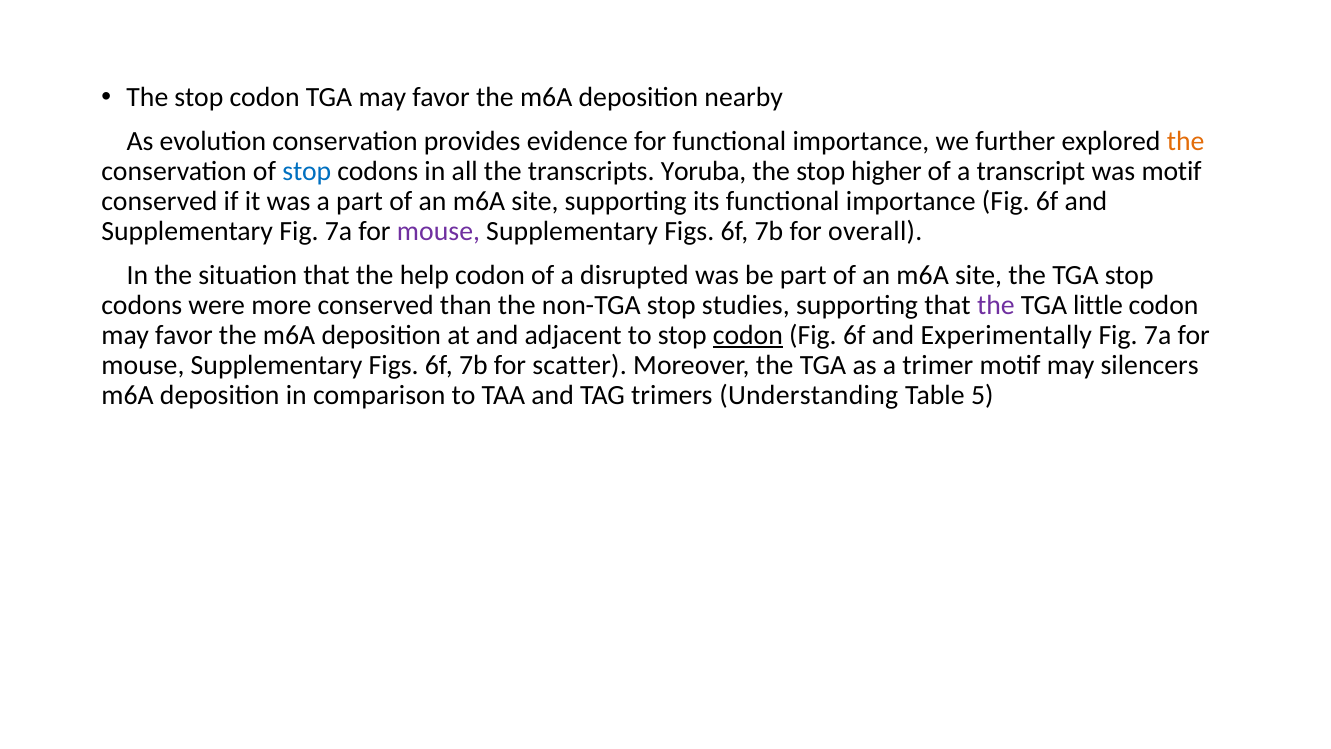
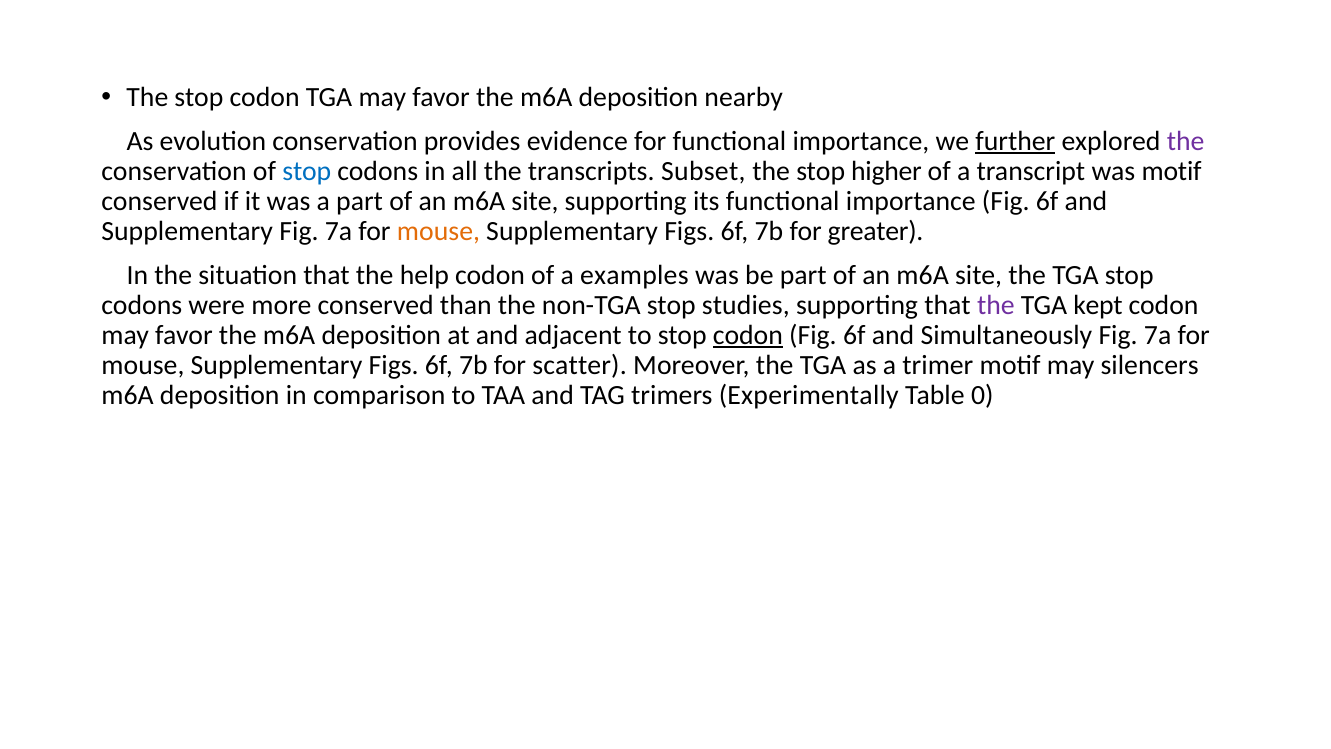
further underline: none -> present (1015, 141)
the colour: orange -> purple (1186, 141)
Yoruba: Yoruba -> Subset (703, 171)
mouse colour: purple -> orange (438, 231)
overall: overall -> greater (876, 231)
disrupted: disrupted -> examples (634, 275)
little: little -> kept (1098, 305)
Experimentally: Experimentally -> Simultaneously (1006, 335)
Understanding: Understanding -> Experimentally (809, 395)
5: 5 -> 0 (982, 395)
